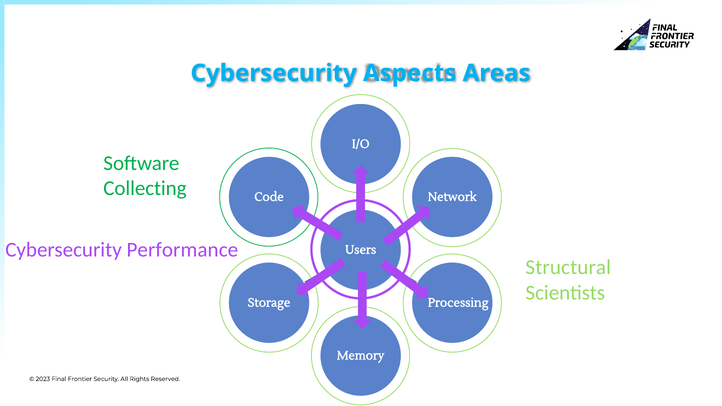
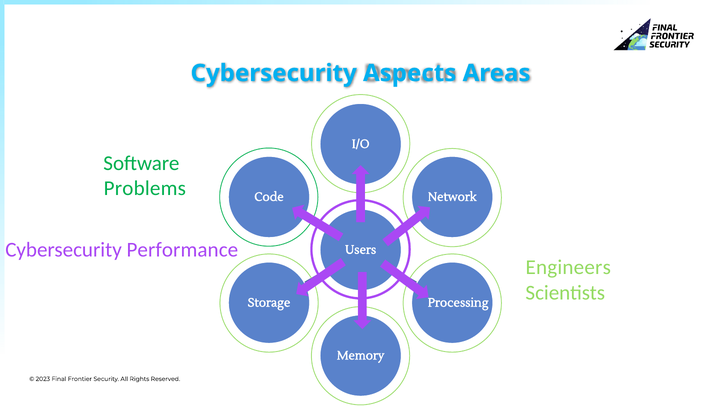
Collecting: Collecting -> Problems (145, 189)
Structural: Structural -> Engineers (568, 268)
